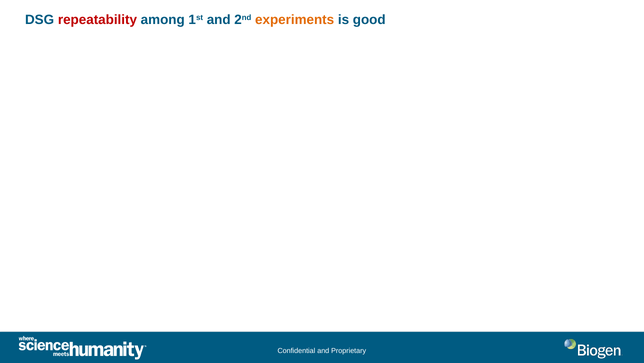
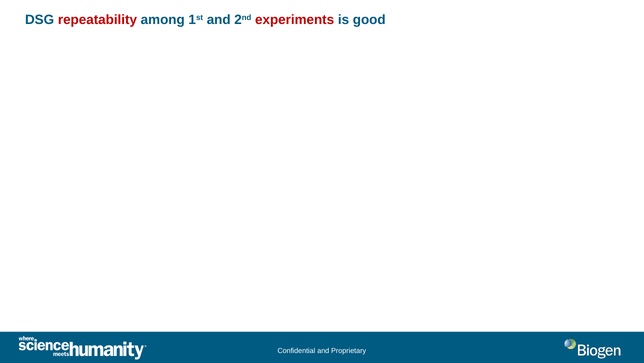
experiments colour: orange -> red (295, 20)
